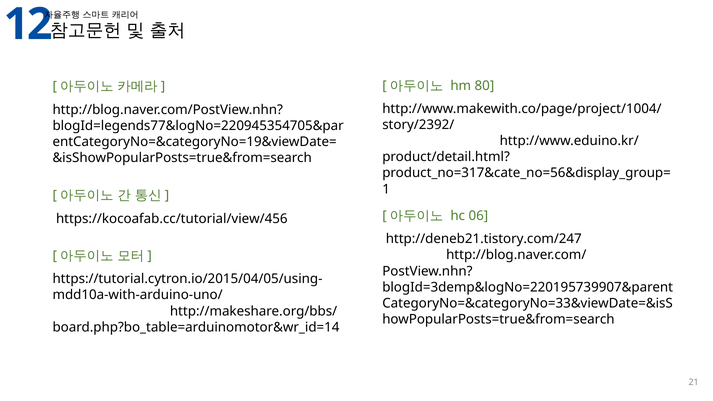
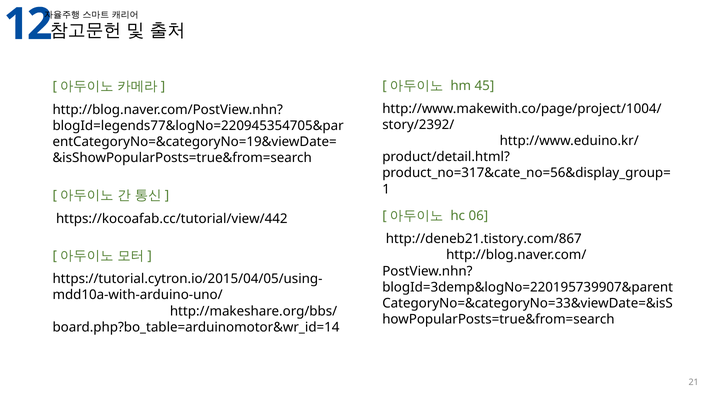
80: 80 -> 45 (484, 86)
https://kocoafab.cc/tutorial/view/456: https://kocoafab.cc/tutorial/view/456 -> https://kocoafab.cc/tutorial/view/442 (172, 219)
http://deneb21.tistory.com/247: http://deneb21.tistory.com/247 -> http://deneb21.tistory.com/867 (484, 239)
